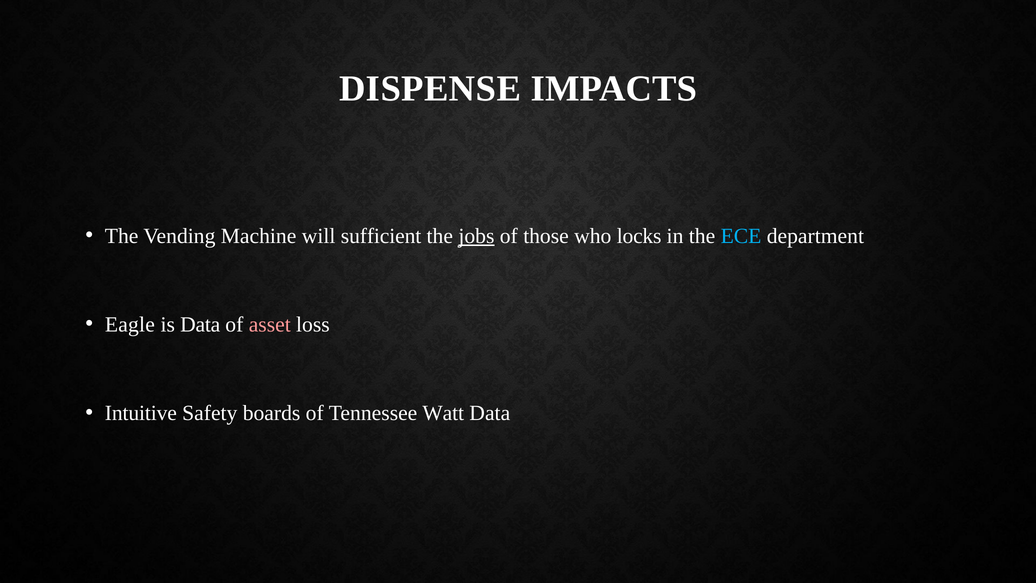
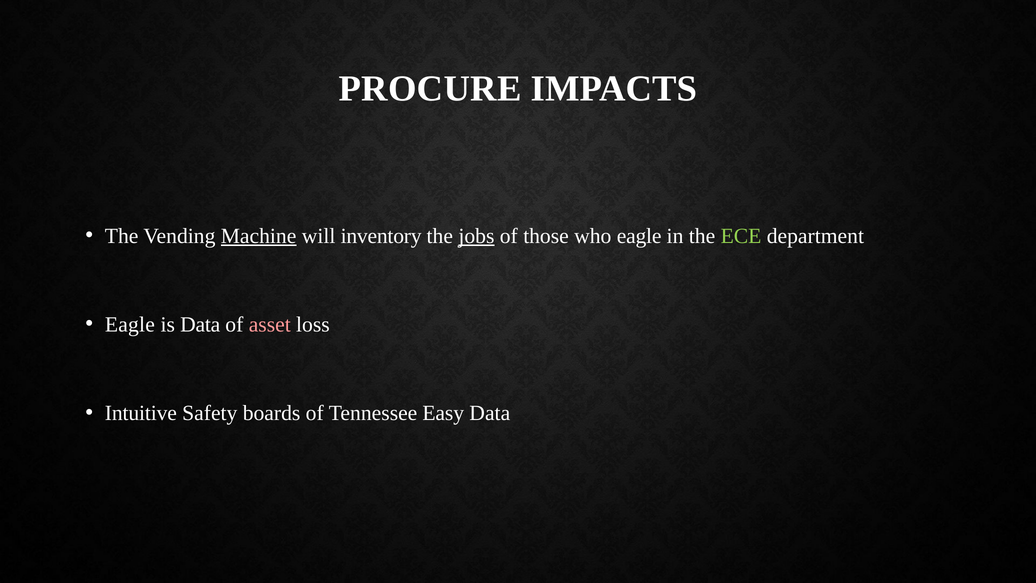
DISPENSE: DISPENSE -> PROCURE (430, 89)
Machine underline: none -> present (259, 236)
sufficient: sufficient -> inventory (381, 236)
who locks: locks -> eagle (639, 236)
ECE colour: light blue -> light green (741, 236)
Watt: Watt -> Easy (443, 413)
